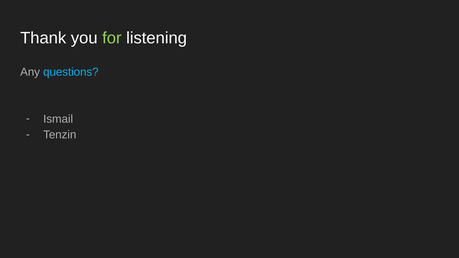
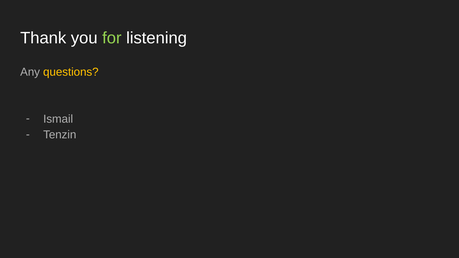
questions colour: light blue -> yellow (71, 72)
